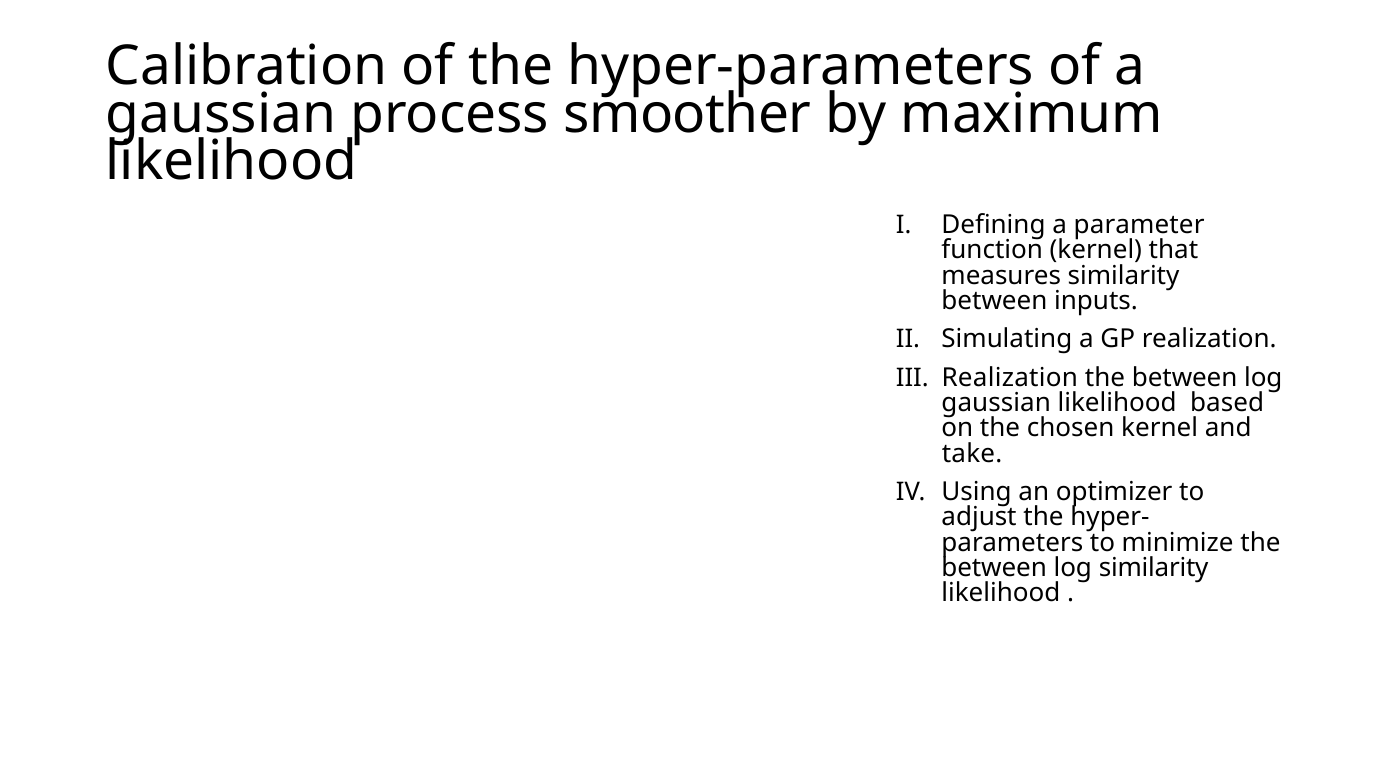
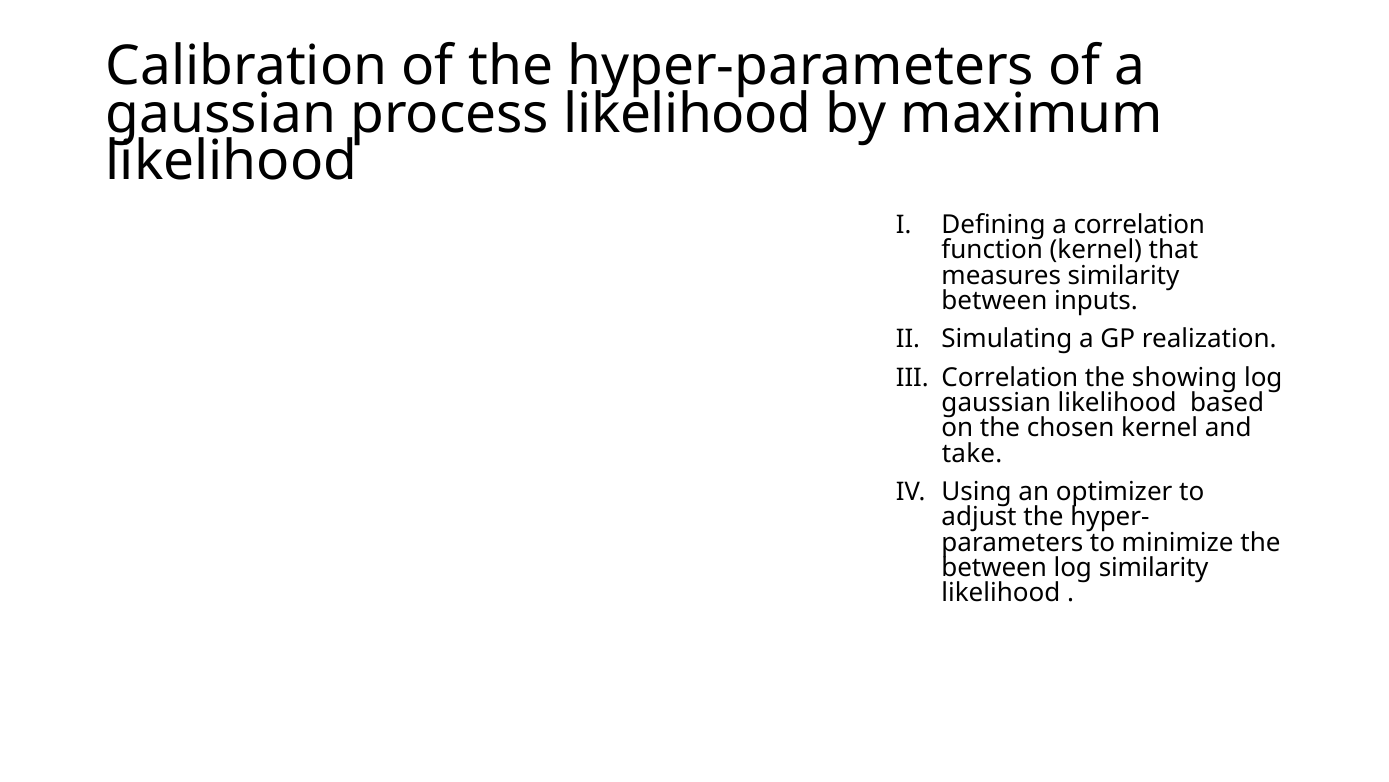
process smoother: smoother -> likelihood (687, 114)
a parameter: parameter -> correlation (1139, 225)
Realization: Realization -> Correlation (1010, 377)
between: between -> showing (1184, 377)
